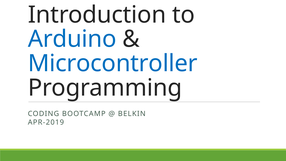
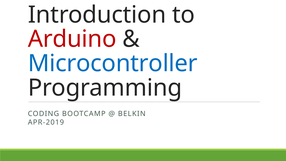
Arduino colour: blue -> red (72, 39)
